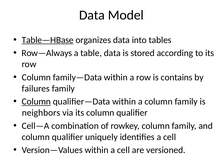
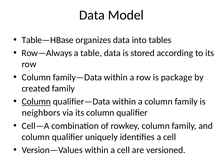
Table—HBase underline: present -> none (48, 40)
contains: contains -> package (177, 77)
failures: failures -> created (36, 89)
